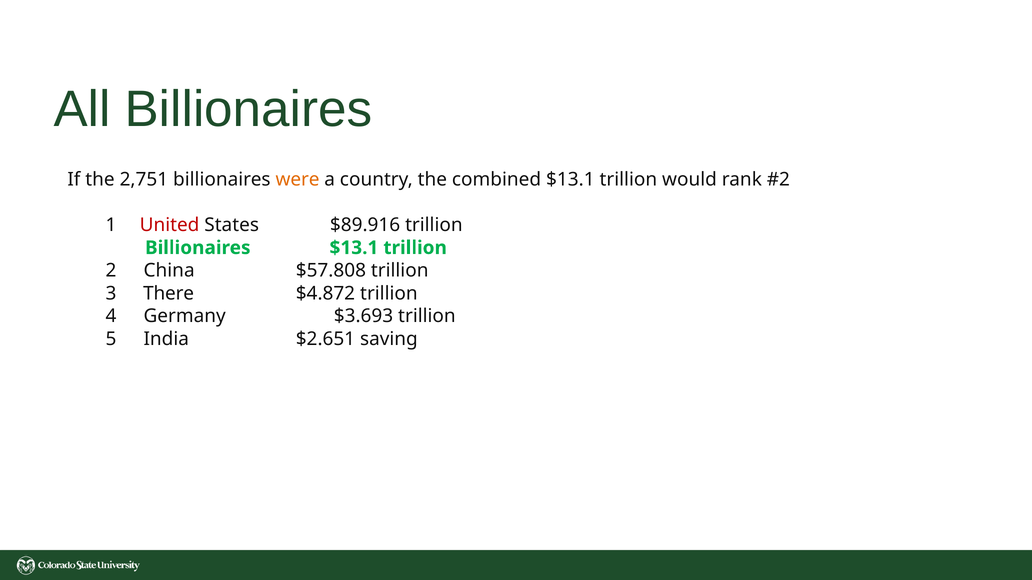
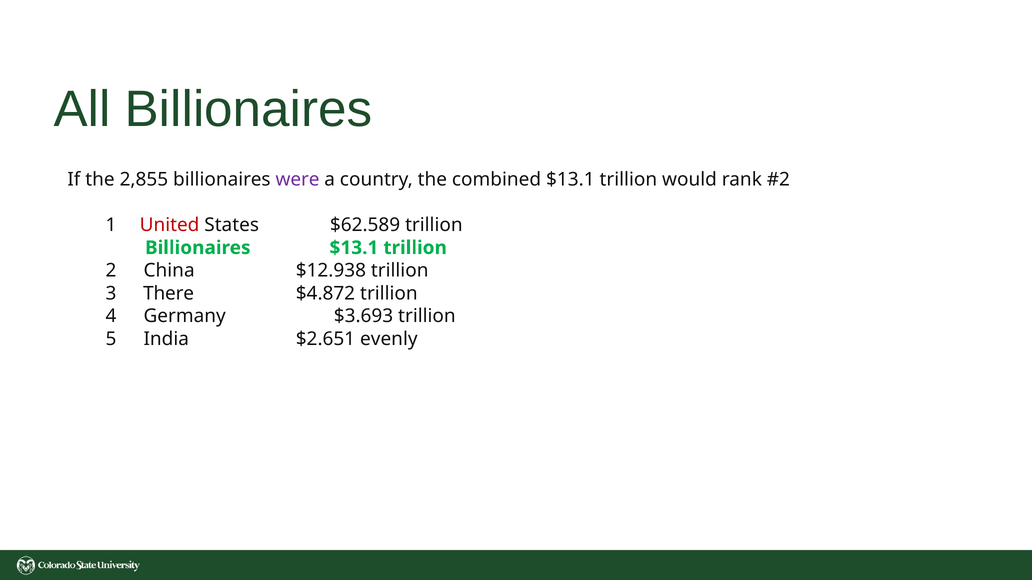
2,751: 2,751 -> 2,855 (144, 180)
were colour: orange -> purple (298, 180)
$89.916: $89.916 -> $62.589 (365, 225)
$57.808: $57.808 -> $12.938 (331, 271)
saving: saving -> evenly (389, 339)
